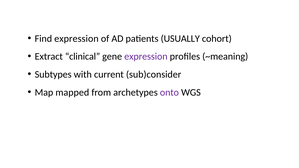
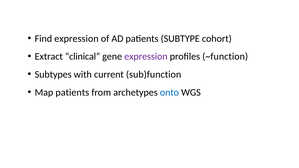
USUALLY: USUALLY -> SUBTYPE (180, 39)
~meaning: ~meaning -> ~function (225, 57)
sub)consider: sub)consider -> sub)function (154, 74)
Map mapped: mapped -> patients (72, 92)
onto colour: purple -> blue (169, 92)
